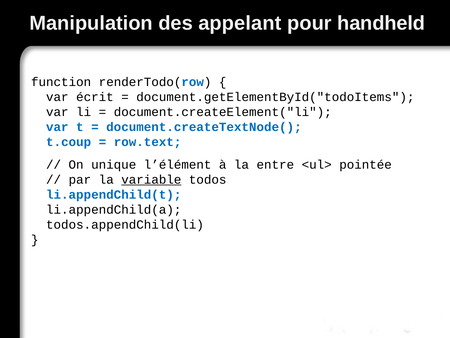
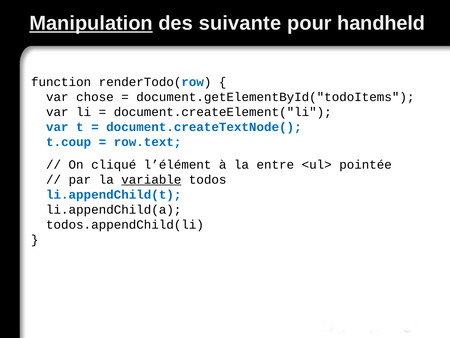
Manipulation underline: none -> present (91, 23)
appelant: appelant -> suivante (240, 23)
écrit: écrit -> chose (95, 97)
unique: unique -> cliqué (114, 164)
